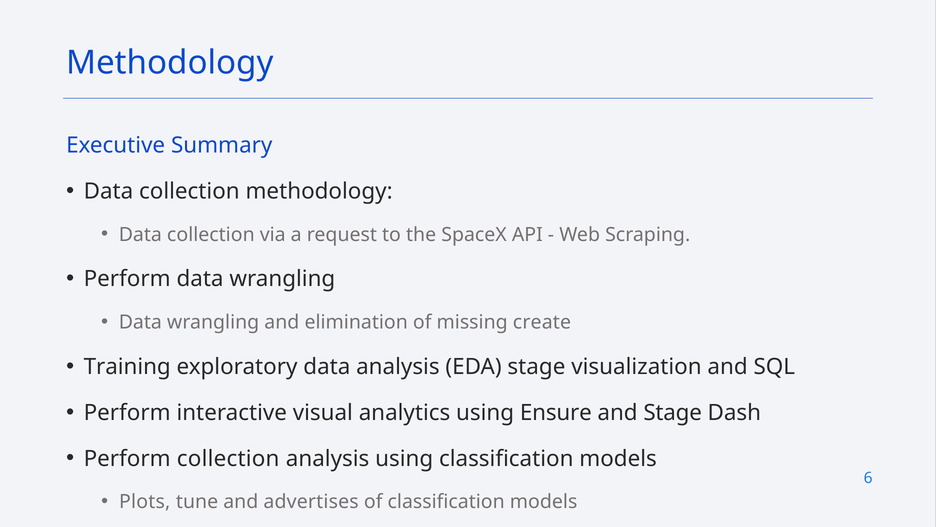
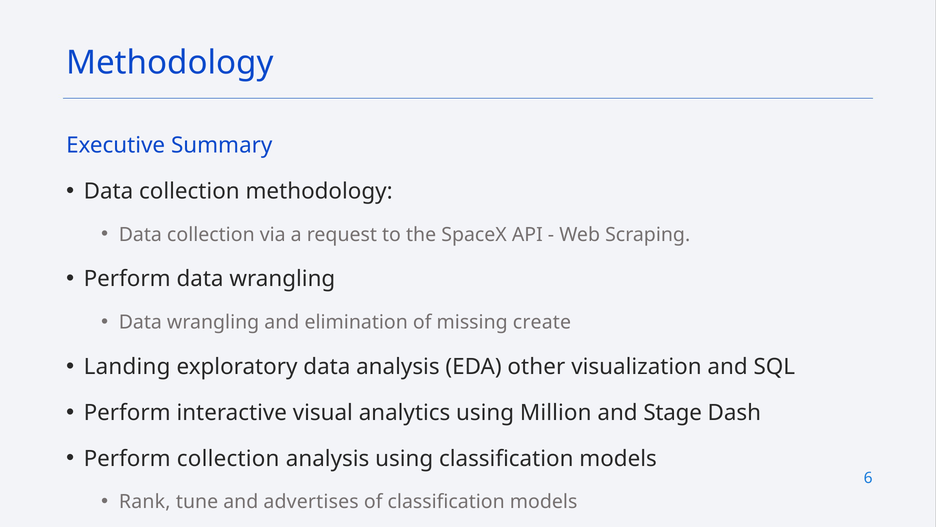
Training: Training -> Landing (127, 366)
EDA stage: stage -> other (536, 366)
Ensure: Ensure -> Million (556, 412)
Plots: Plots -> Rank (145, 502)
